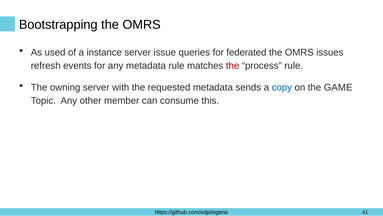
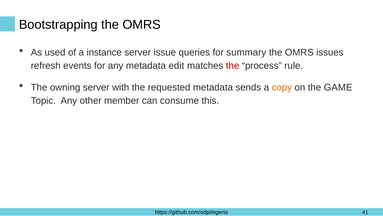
federated: federated -> summary (246, 52)
metadata rule: rule -> edit (176, 66)
copy colour: blue -> orange (282, 87)
